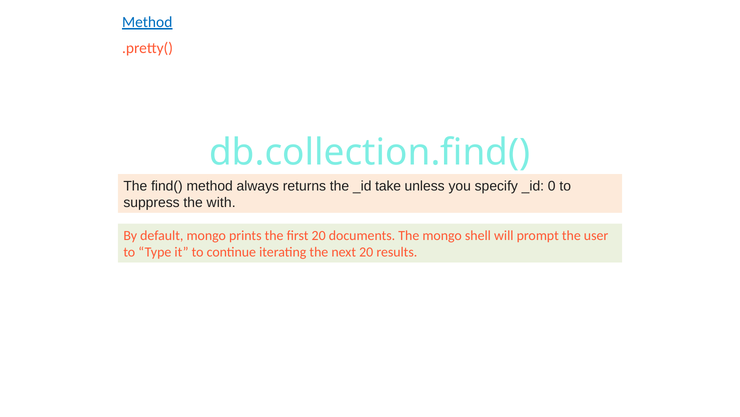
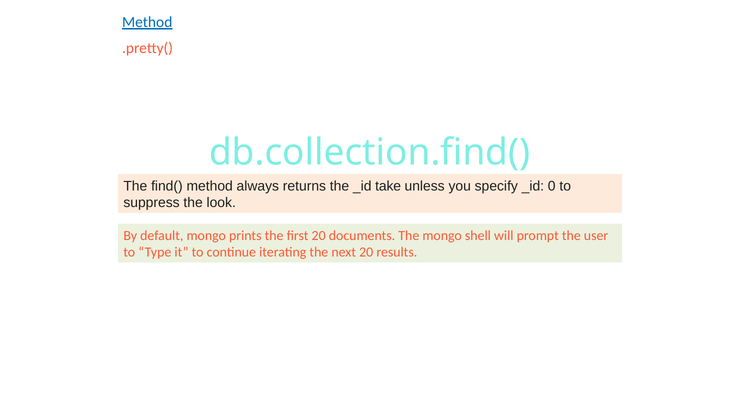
with: with -> look (221, 202)
